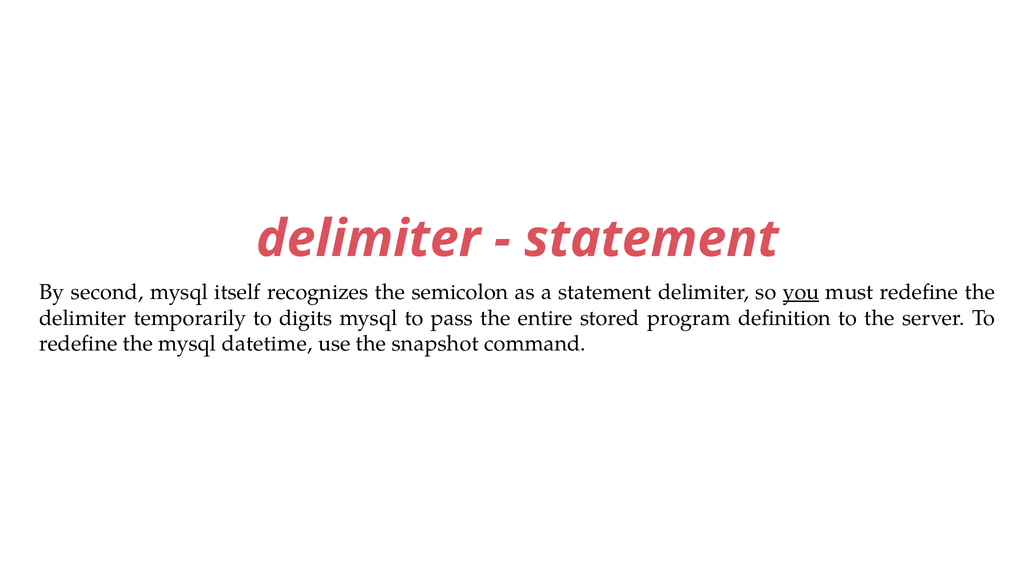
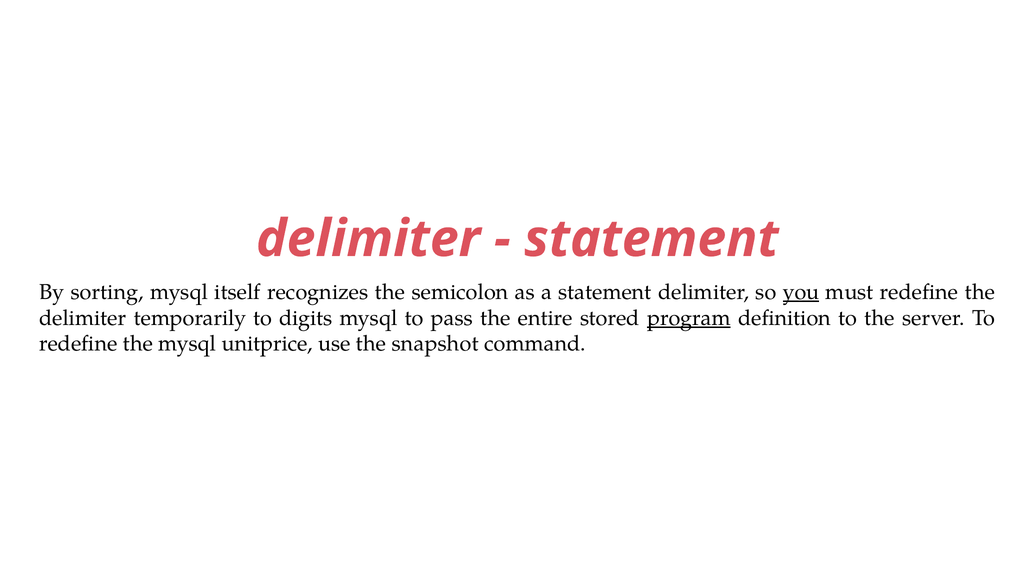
second: second -> sorting (107, 292)
program underline: none -> present (689, 318)
datetime: datetime -> unitprice (267, 344)
